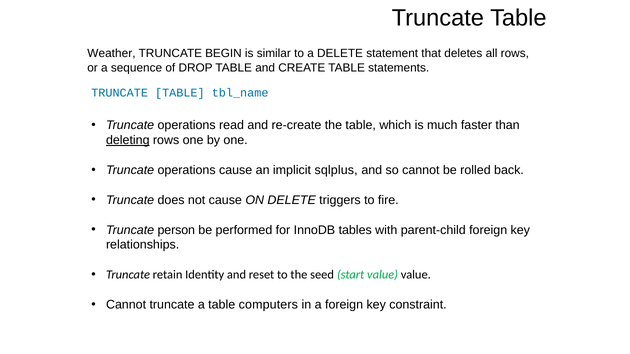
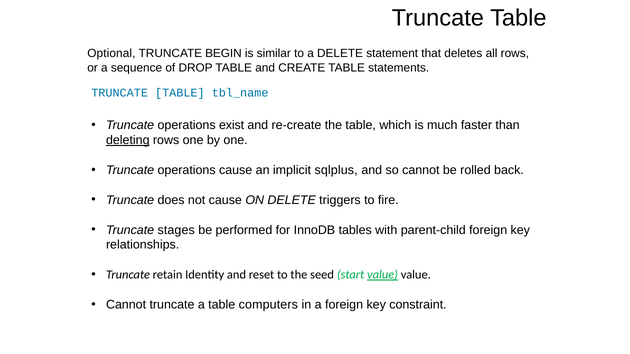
Weather: Weather -> Optional (111, 54)
read: read -> exist (232, 125)
person: person -> stages (176, 230)
value underline: none -> present (383, 275)
